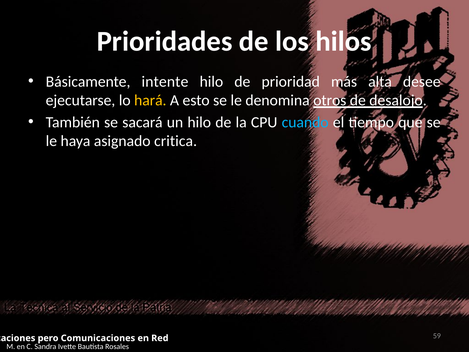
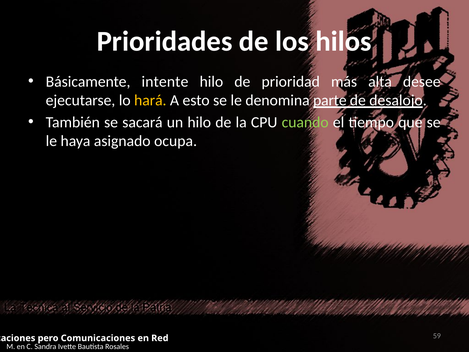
otros: otros -> parte (330, 100)
cuando colour: light blue -> light green (305, 122)
critica: critica -> ocupa (176, 141)
